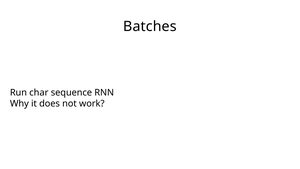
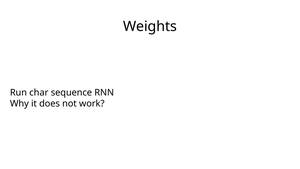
Batches: Batches -> Weights (150, 26)
